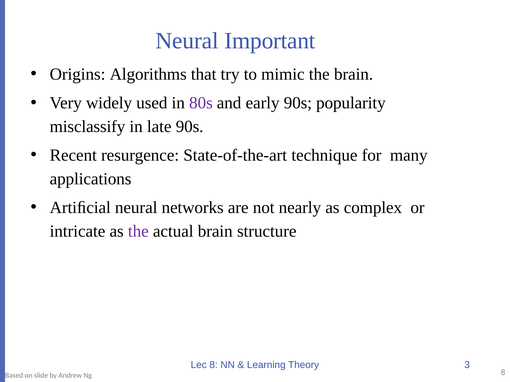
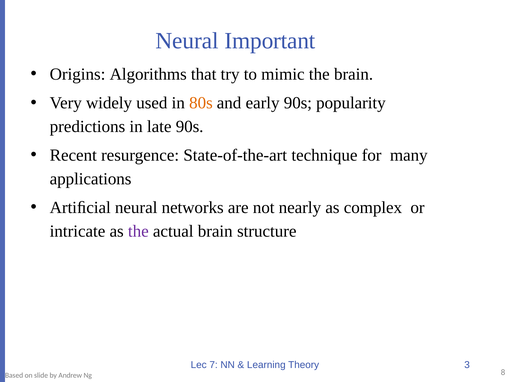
80s colour: purple -> orange (201, 103)
misclassify: misclassify -> predictions (87, 127)
Lec 8: 8 -> 7 (214, 365)
